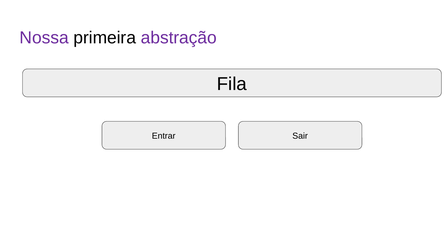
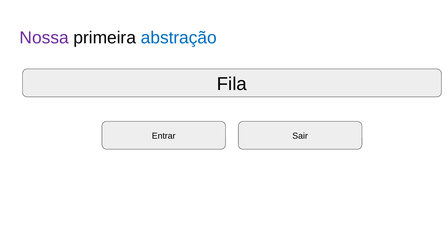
abstração colour: purple -> blue (179, 38)
